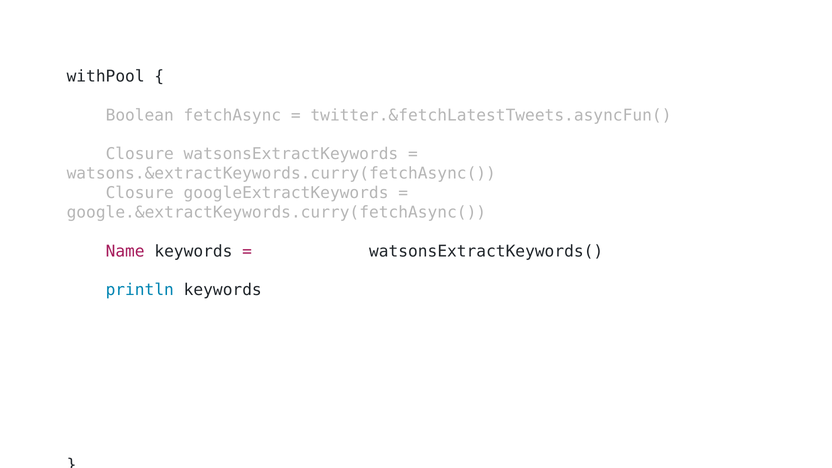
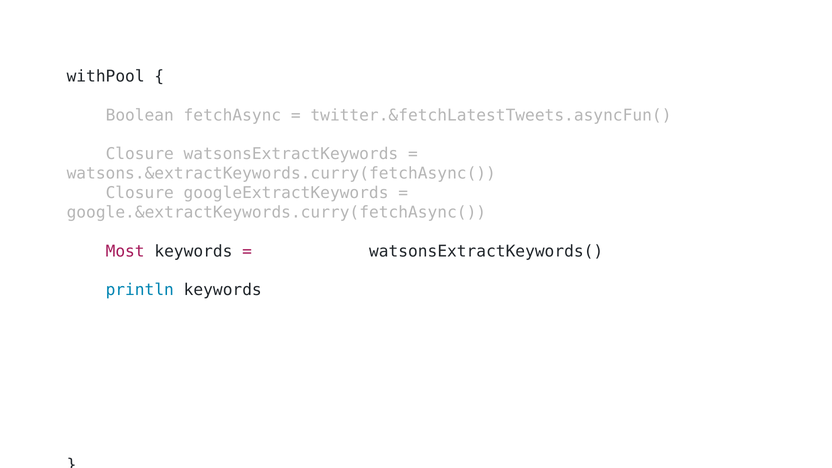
Name: Name -> Most (125, 251)
